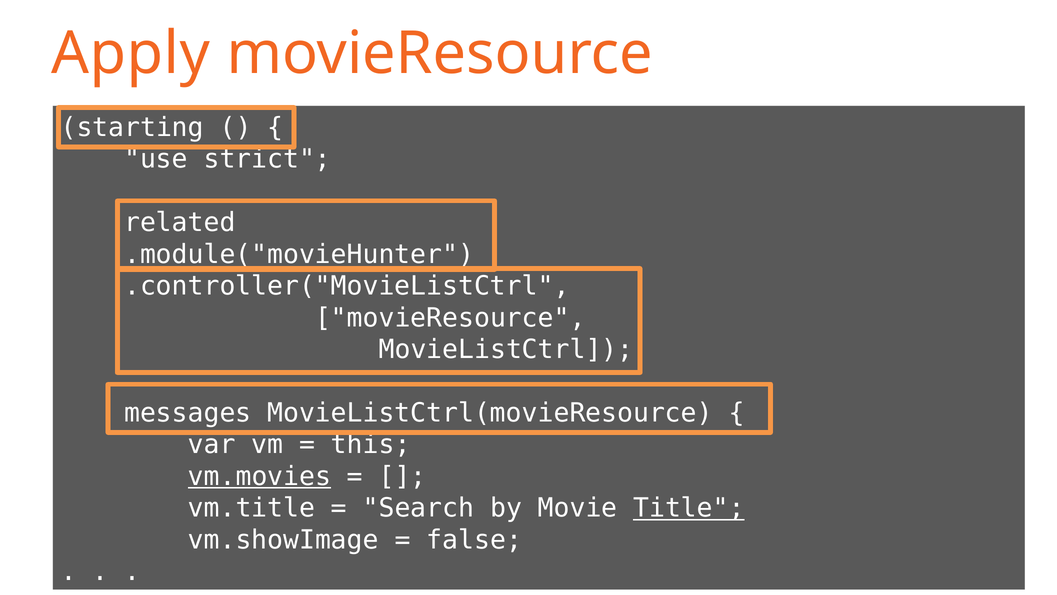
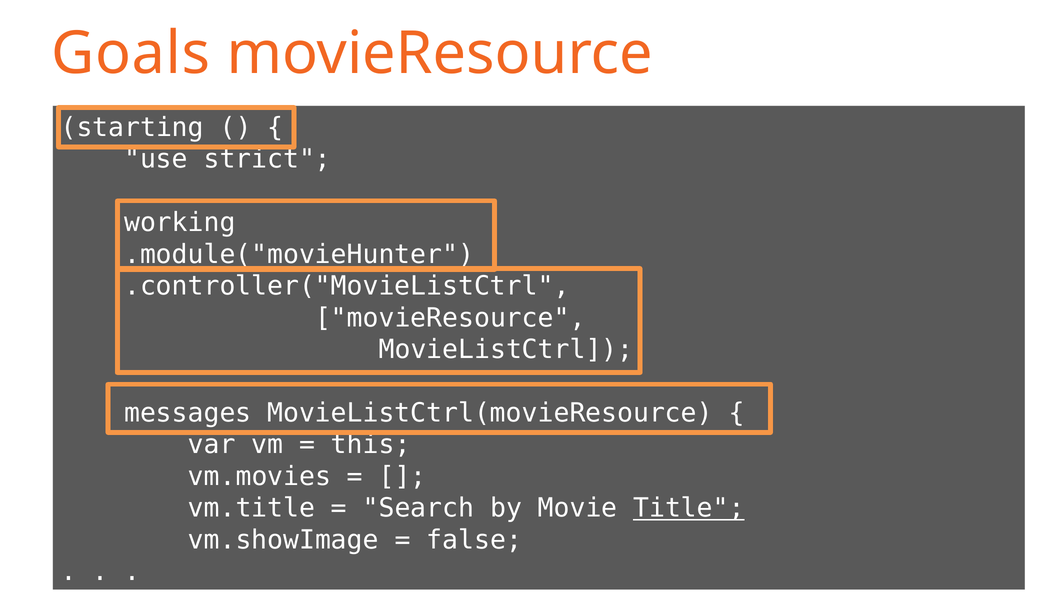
Apply: Apply -> Goals (131, 54)
related: related -> working (180, 222)
vm.movies underline: present -> none (259, 476)
